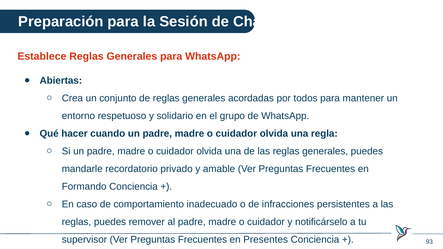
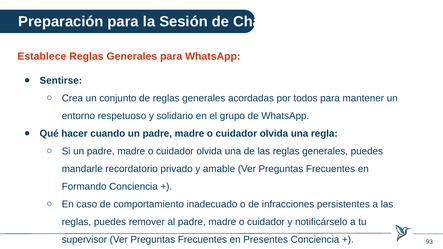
Abiertas: Abiertas -> Sentirse (61, 81)
